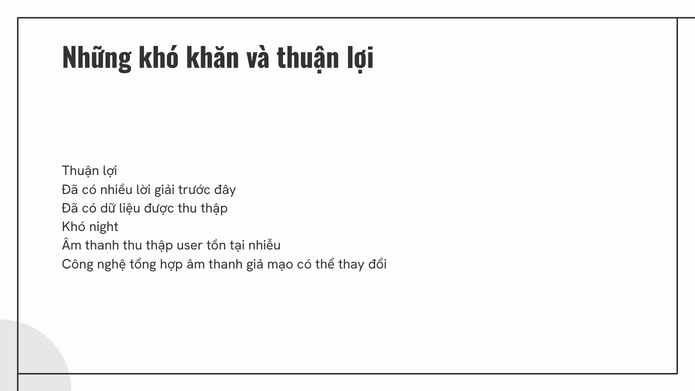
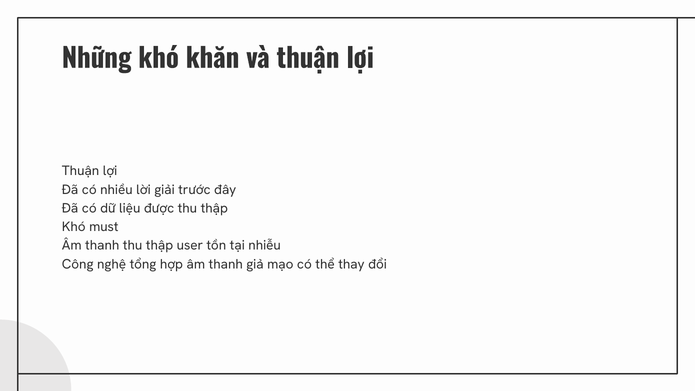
night: night -> must (104, 227)
